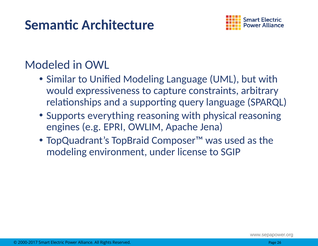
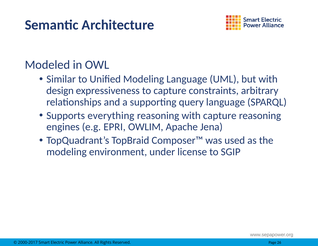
would: would -> design (60, 91)
with physical: physical -> capture (220, 115)
